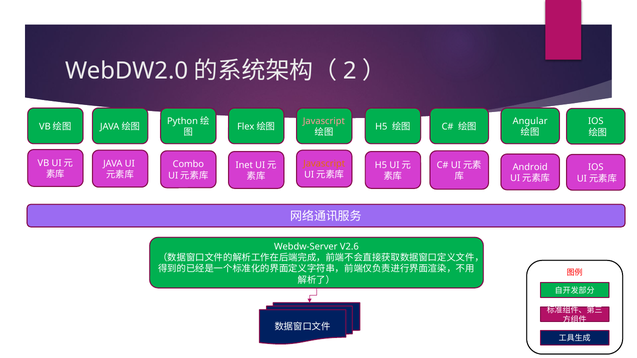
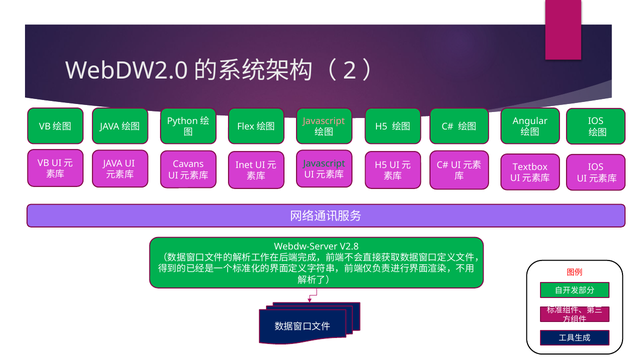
Javascript colour: orange -> green (324, 164)
Combo: Combo -> Cavans (188, 165)
Android: Android -> Textbox (530, 167)
V2.6: V2.6 -> V2.8 (349, 247)
